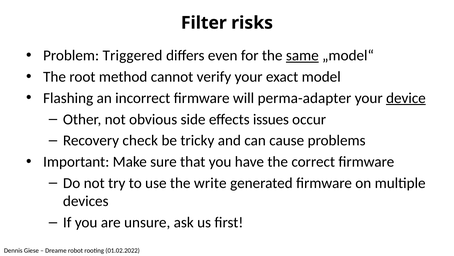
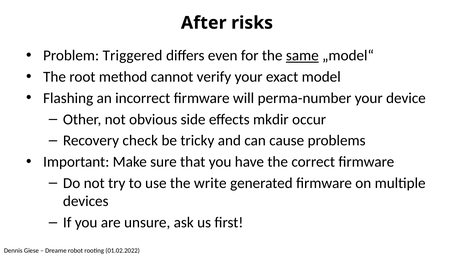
Filter: Filter -> After (204, 23)
perma-adapter: perma-adapter -> perma-number (304, 98)
device underline: present -> none (406, 98)
issues: issues -> mkdir (271, 119)
